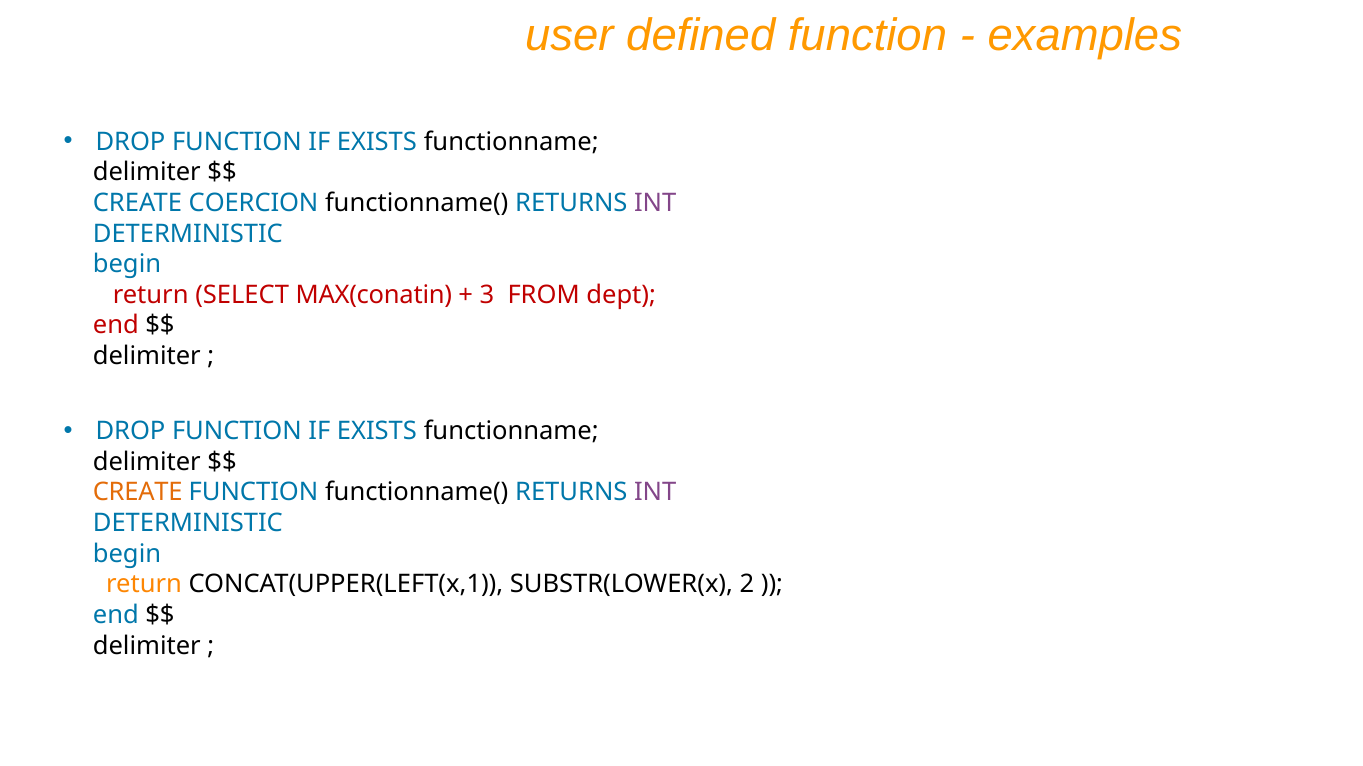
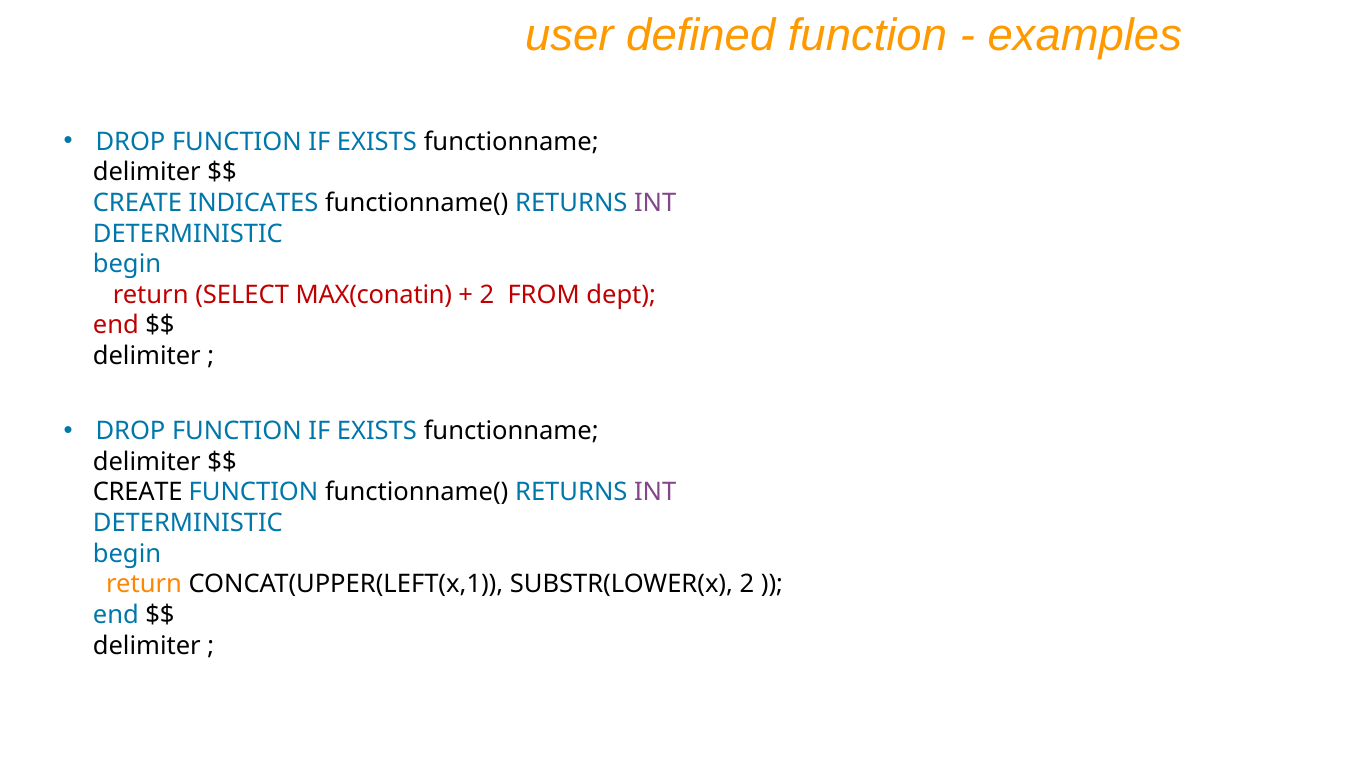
COERCION: COERCION -> INDICATES (254, 203)
3: 3 -> 2 (487, 295)
CREATE colour: orange -> black (138, 493)
